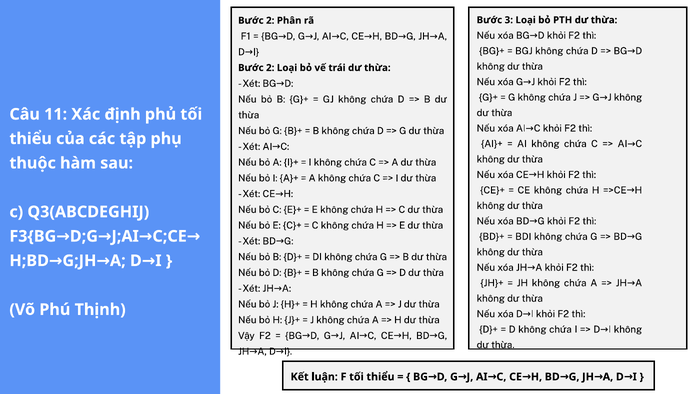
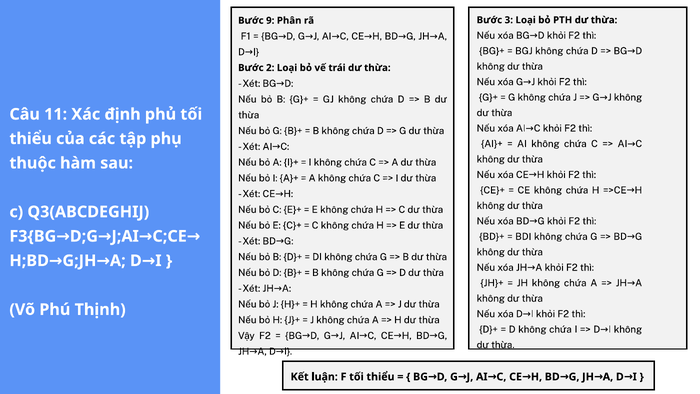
2: 2 -> 9 (270, 21)
